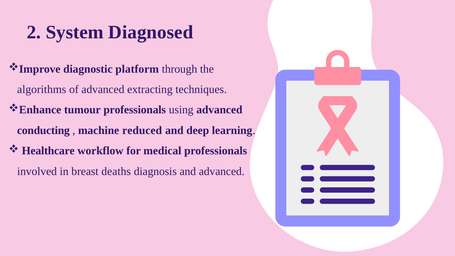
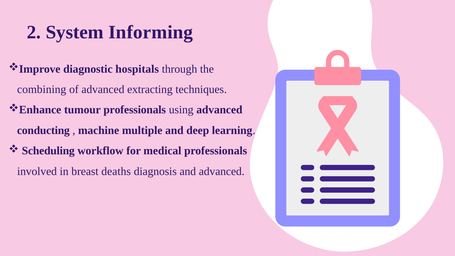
Diagnosed: Diagnosed -> Informing (151, 32)
platform: platform -> hospitals (137, 69)
algorithms: algorithms -> combining (42, 89)
reduced: reduced -> multiple (142, 130)
Healthcare: Healthcare -> Scheduling (48, 151)
